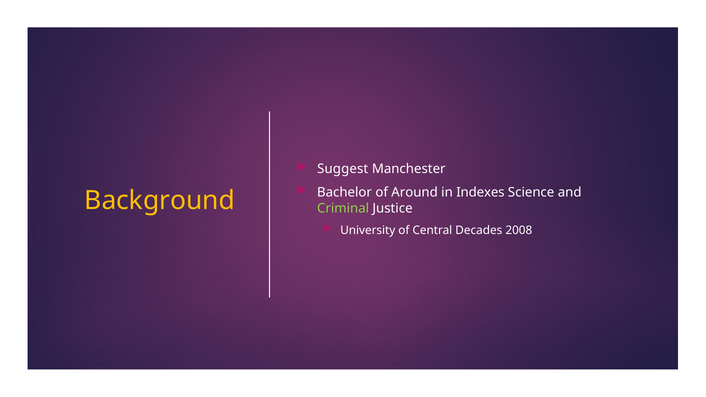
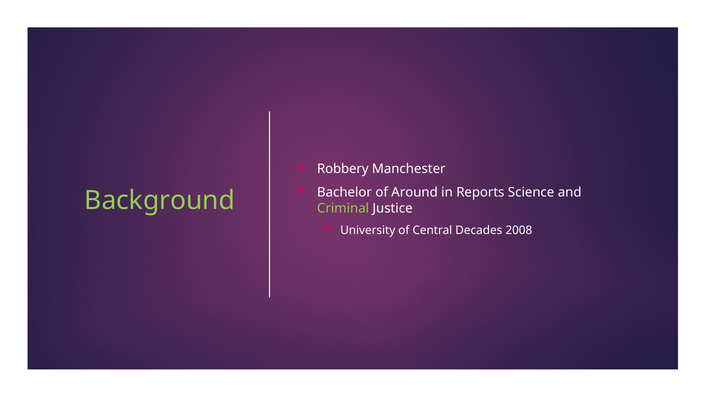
Suggest: Suggest -> Robbery (343, 169)
Indexes: Indexes -> Reports (480, 192)
Background colour: yellow -> light green (160, 200)
